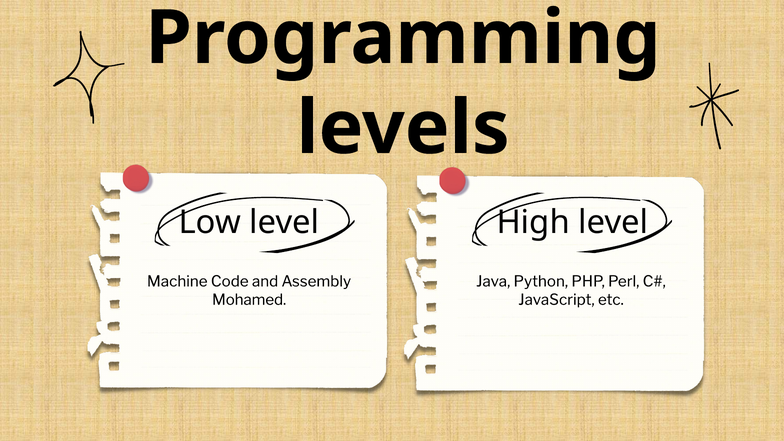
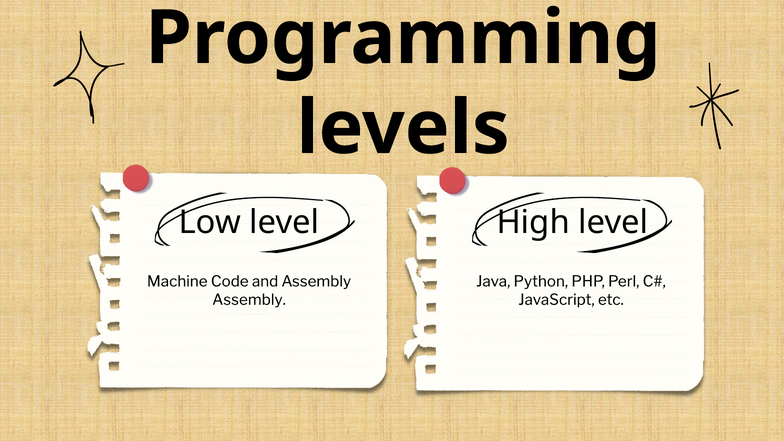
Mohamed: Mohamed -> Assembly (249, 300)
